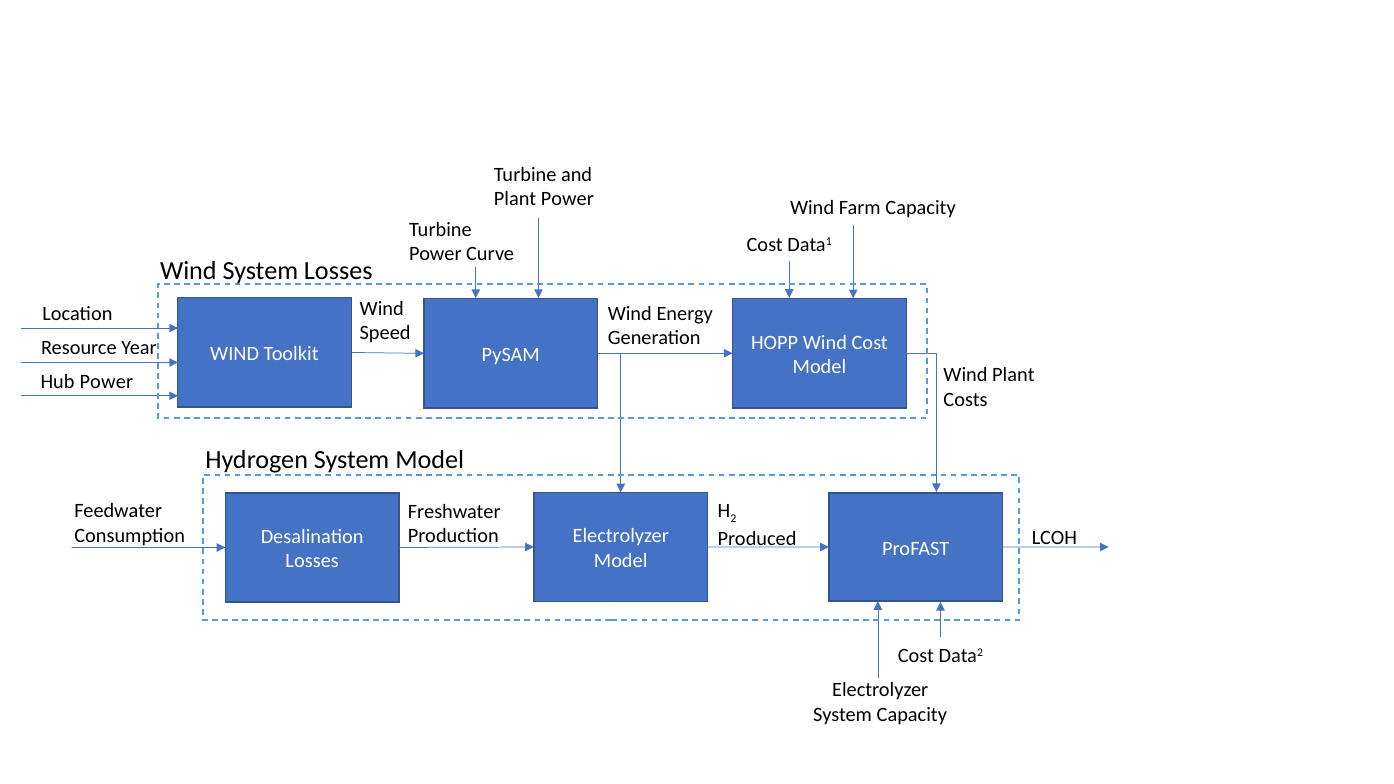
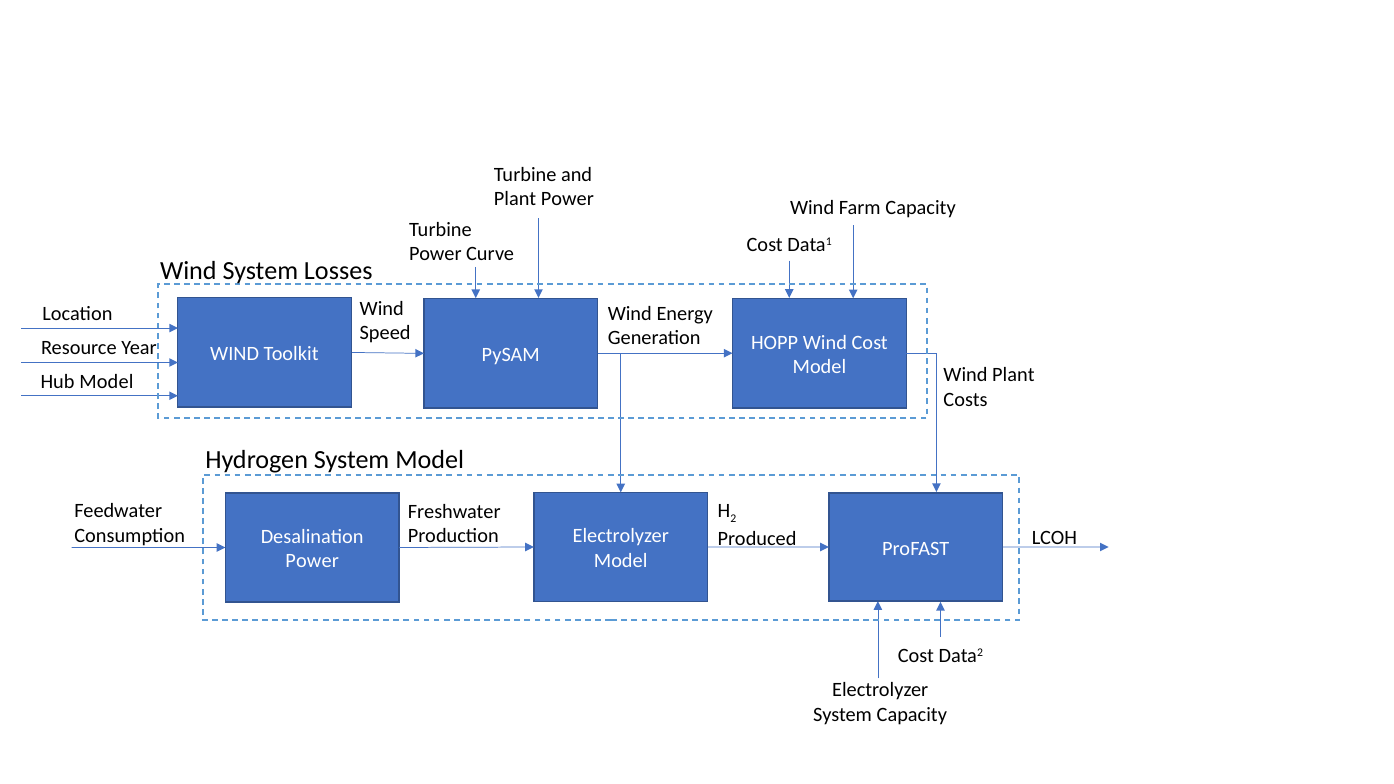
Hub Power: Power -> Model (106, 382)
Losses: Losses -> Power (312, 561)
